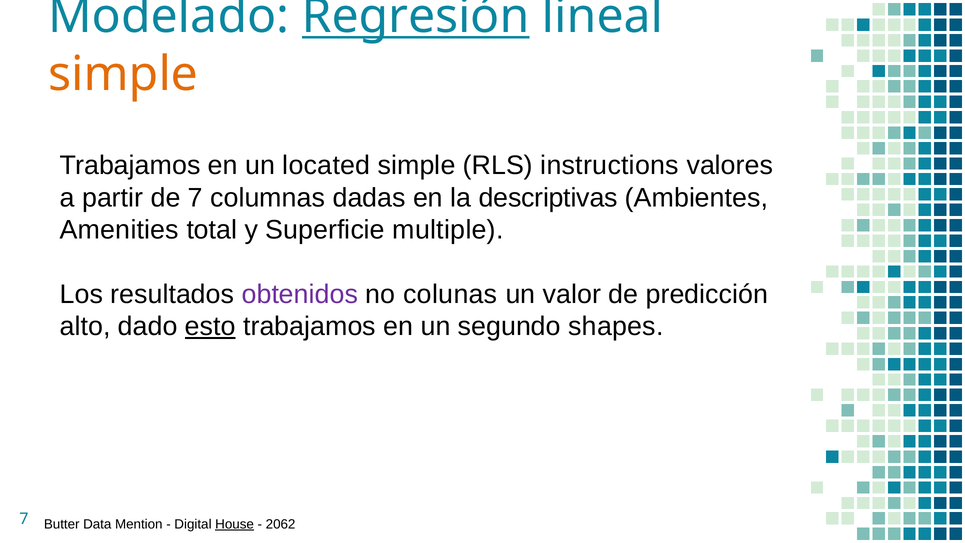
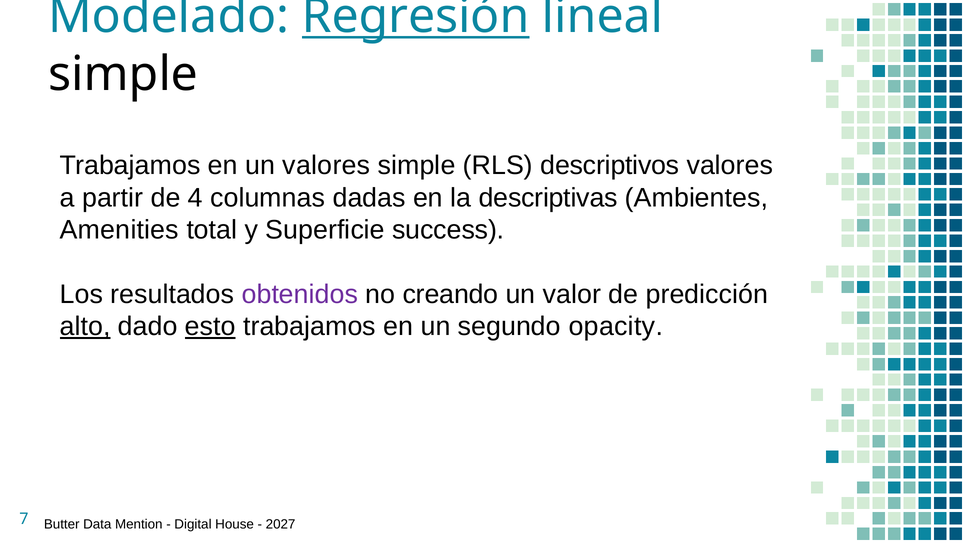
simple colour: orange -> black (123, 74)
un located: located -> valores (326, 165)
instructions: instructions -> descriptivos (610, 165)
de 7: 7 -> 4 (195, 198)
multiple: multiple -> success (448, 230)
colunas: colunas -> creando (451, 294)
alto underline: none -> present (85, 326)
shapes: shapes -> opacity (616, 326)
House underline: present -> none (235, 524)
2062: 2062 -> 2027 (281, 524)
